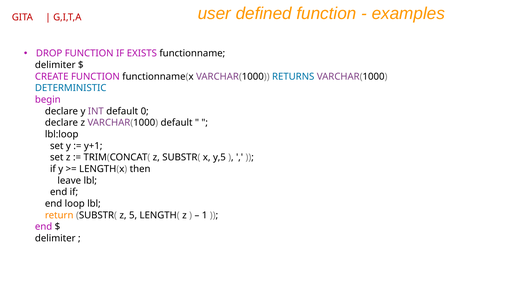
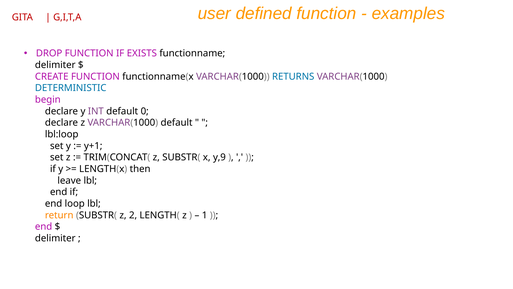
y,5: y,5 -> y,9 (219, 157)
5: 5 -> 2 (133, 215)
